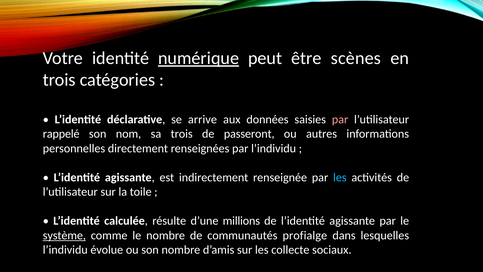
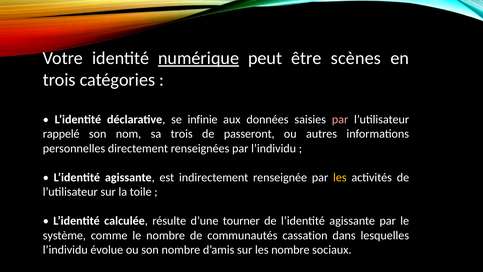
arrive: arrive -> infinie (203, 119)
les colour: light blue -> yellow (340, 177)
millions: millions -> tourner (241, 221)
système underline: present -> none (64, 235)
profialge: profialge -> cassation (305, 235)
les collecte: collecte -> nombre (290, 250)
